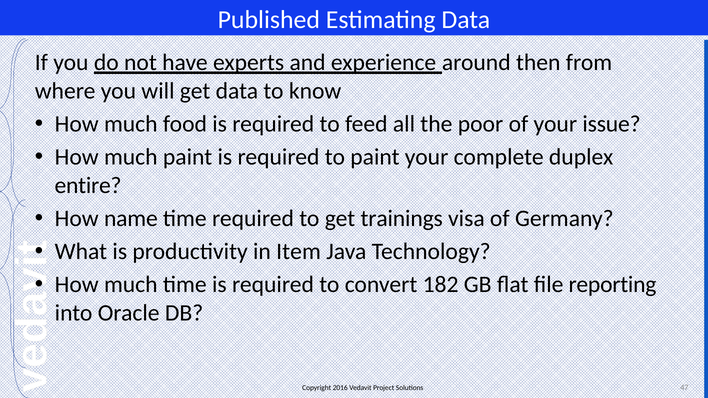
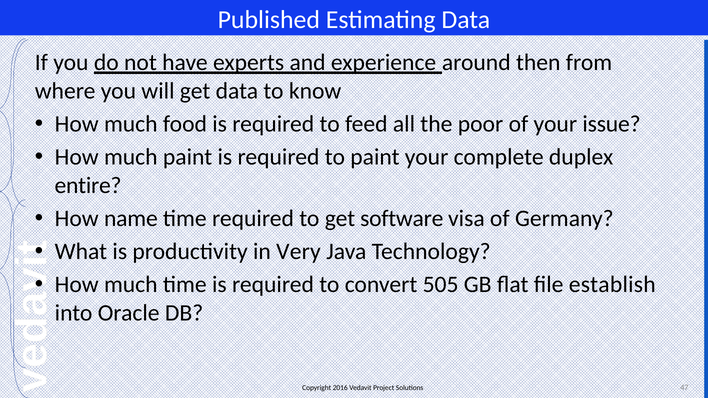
trainings: trainings -> software (402, 219)
Item: Item -> Very (298, 252)
182: 182 -> 505 (441, 285)
reporting: reporting -> establish (612, 285)
